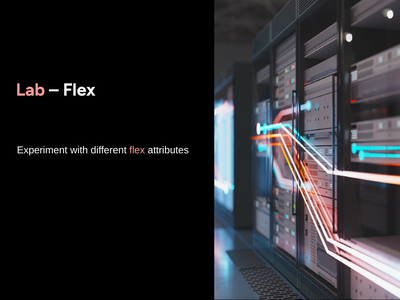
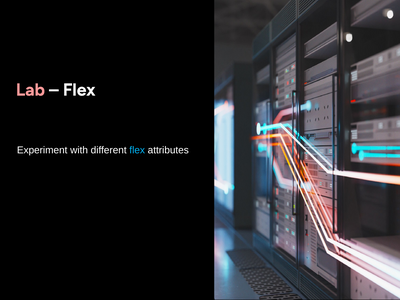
flex colour: pink -> light blue (137, 150)
